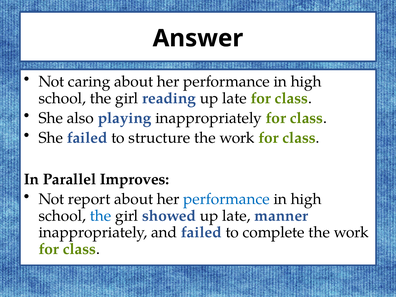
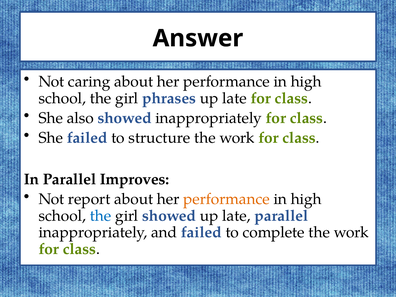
reading: reading -> phrases (169, 98)
also playing: playing -> showed (125, 118)
performance colour: blue -> orange (226, 199)
late manner: manner -> parallel (281, 216)
